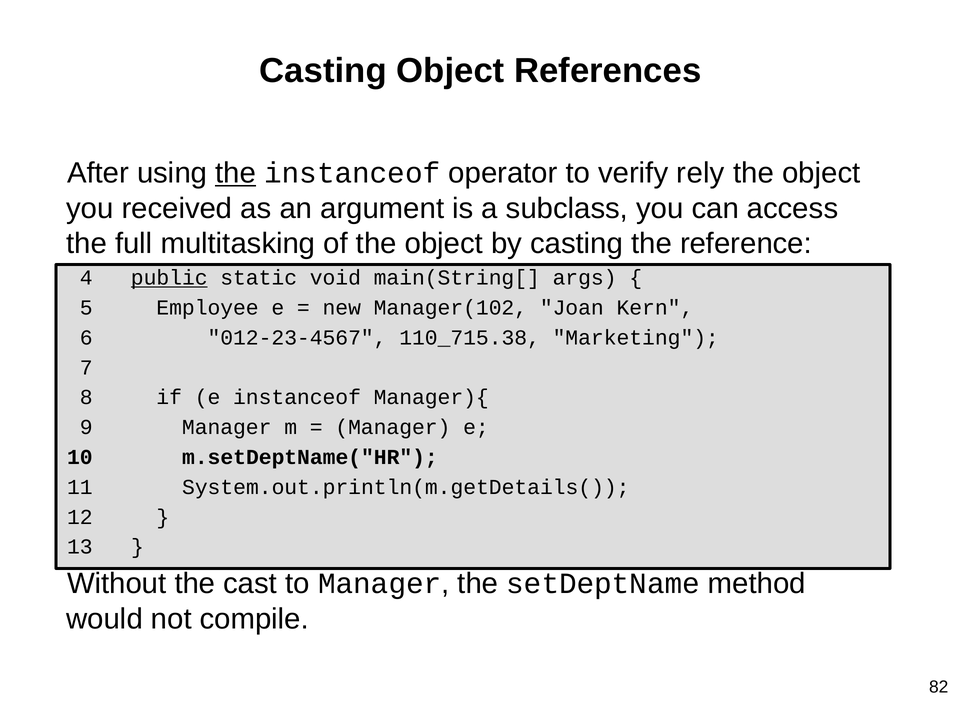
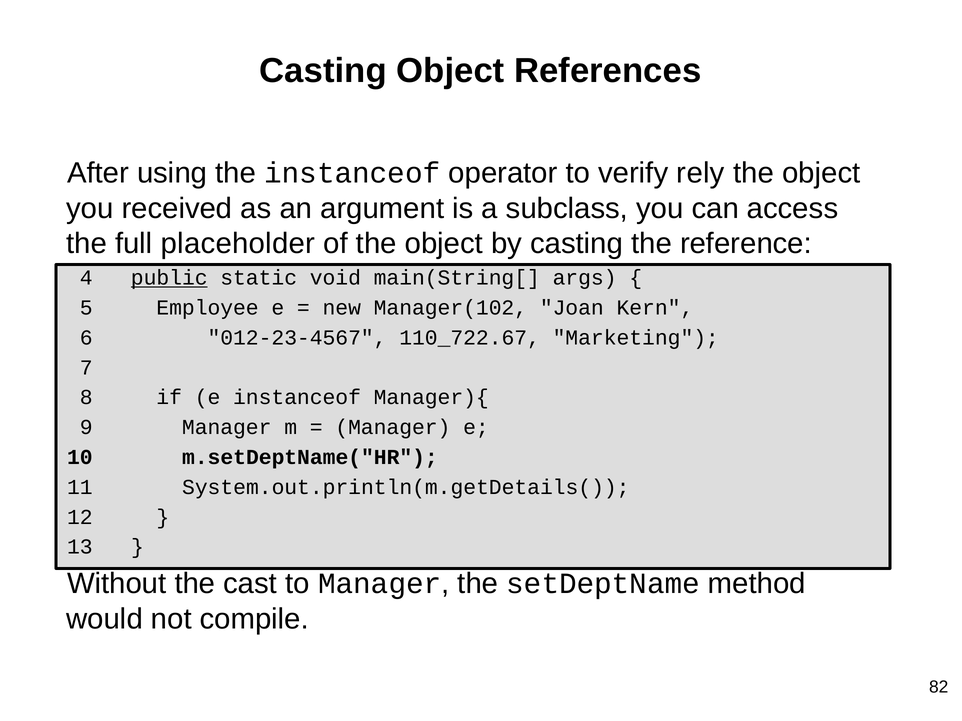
the underline: present -> none (236, 173)
multitasking: multitasking -> placeholder (238, 244)
110_715.38: 110_715.38 -> 110_722.67 (470, 338)
